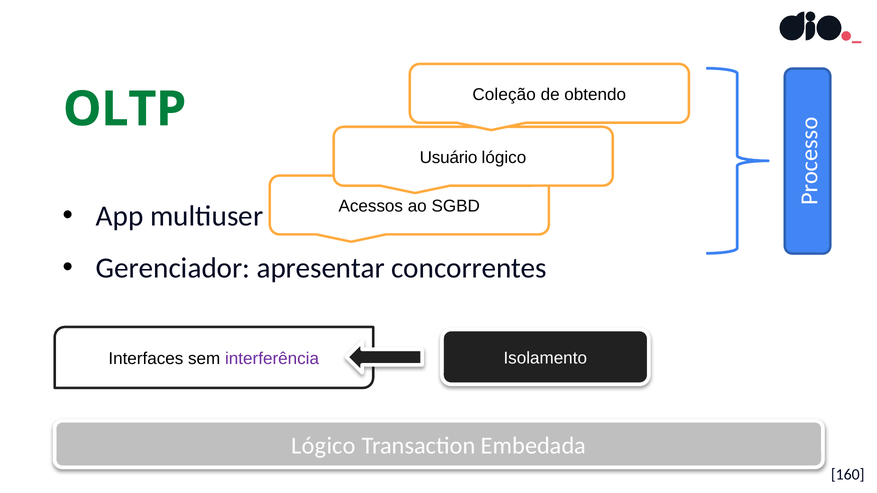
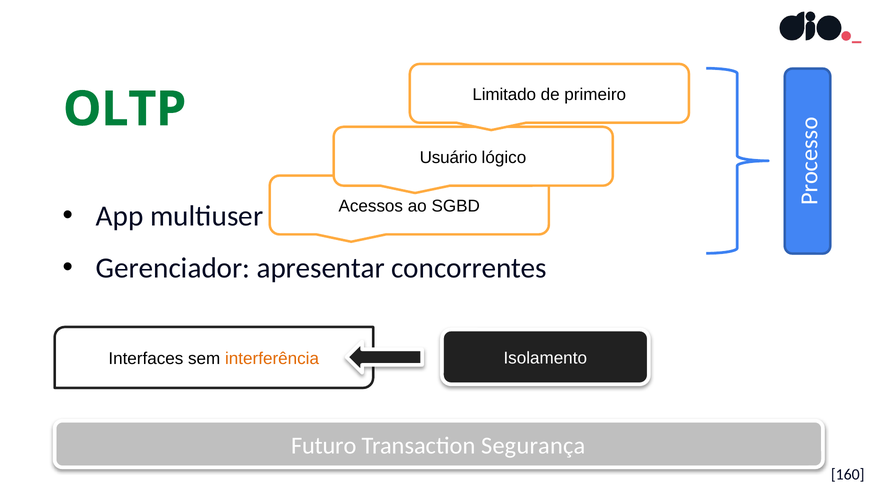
Coleção: Coleção -> Limitado (504, 95)
obtendo: obtendo -> primeiro (595, 95)
interferência colour: purple -> orange (272, 359)
Lógico: Lógico -> Futuro (324, 446)
Embedada: Embedada -> Segurança (533, 446)
